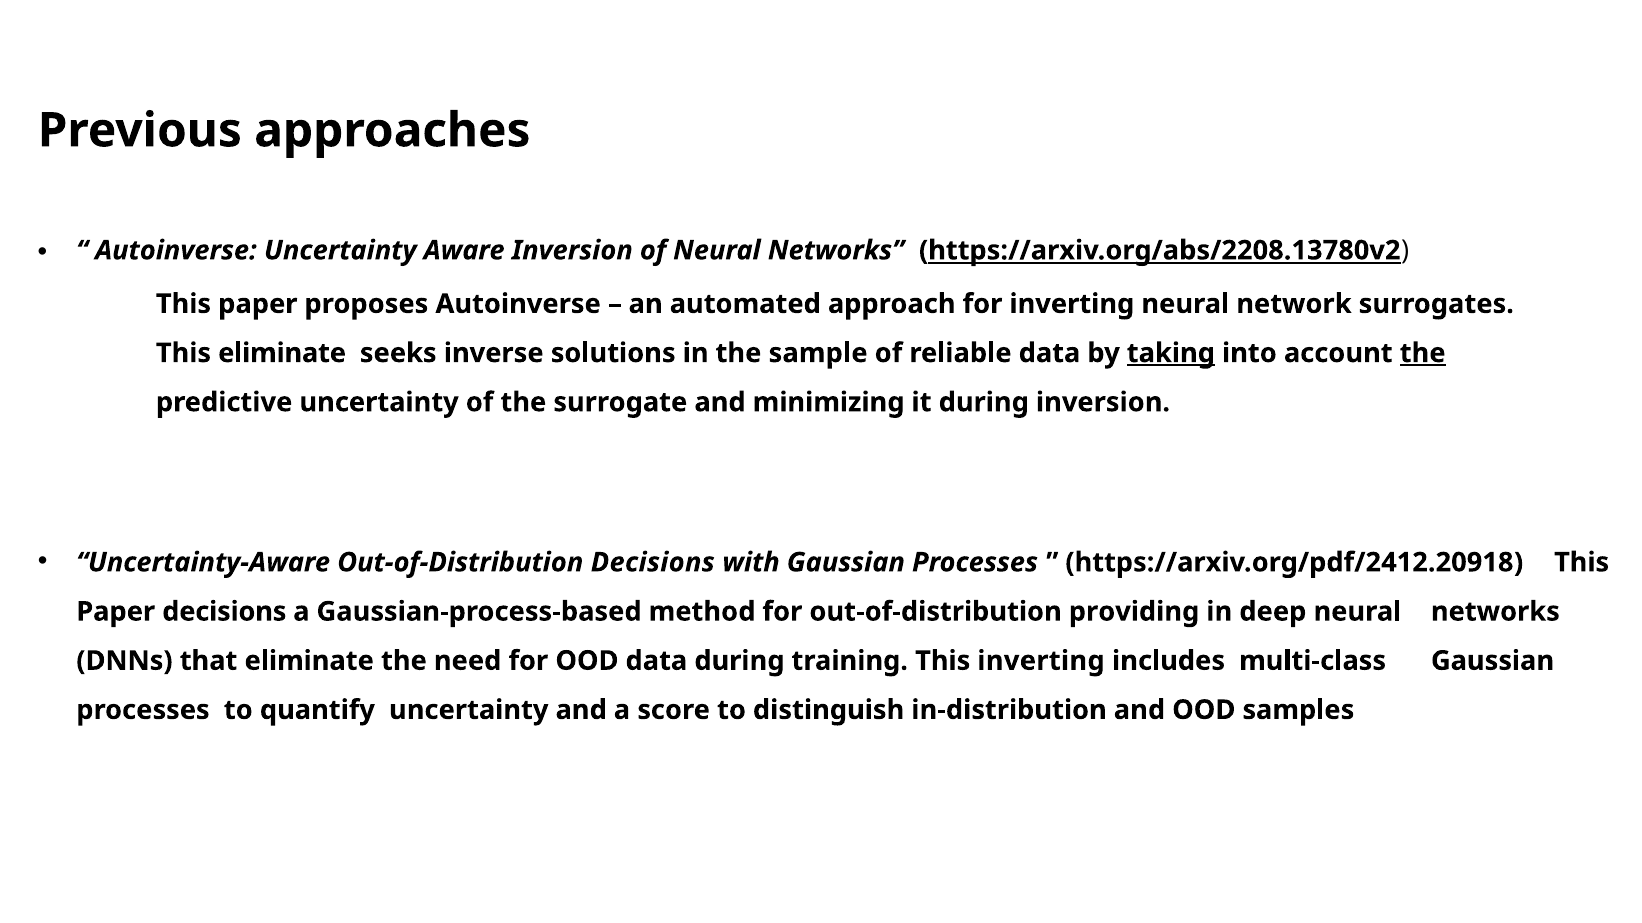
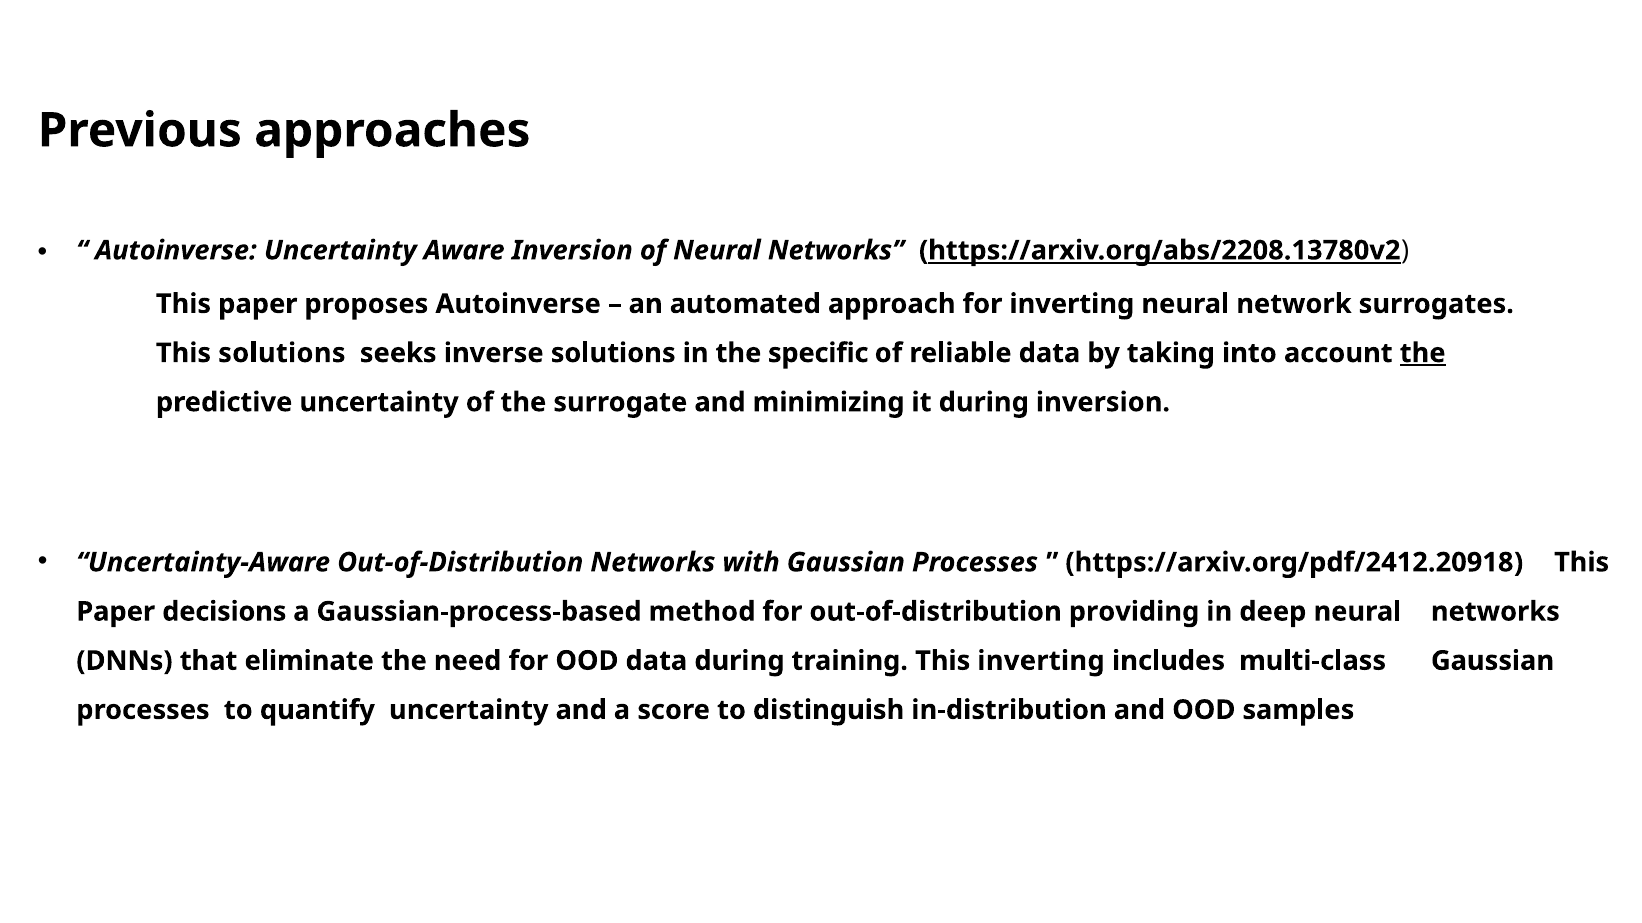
This eliminate: eliminate -> solutions (282, 353)
sample: sample -> specific (818, 353)
taking underline: present -> none (1171, 353)
Out-of-Distribution Decisions: Decisions -> Networks (653, 563)
